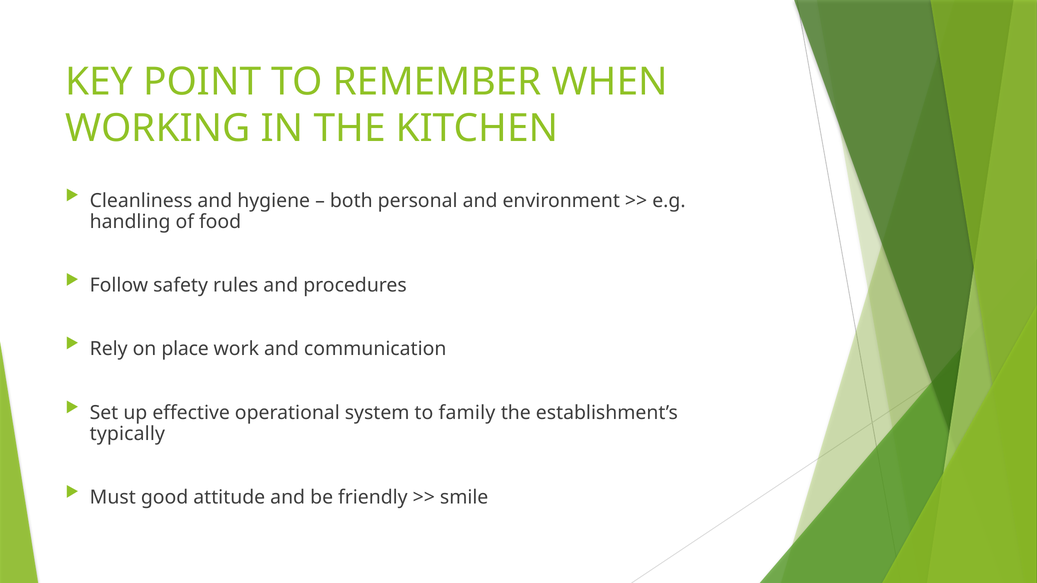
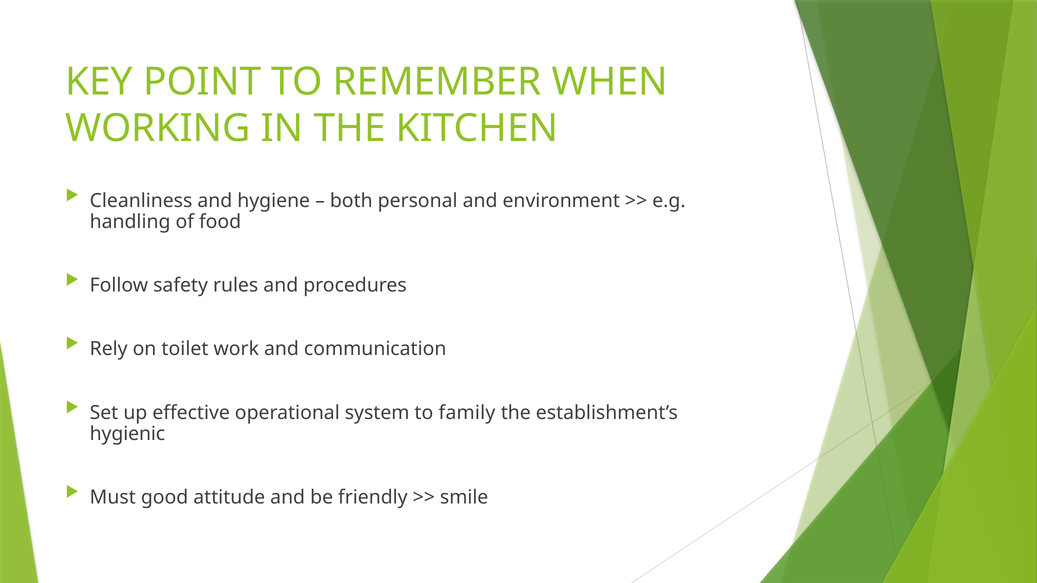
place: place -> toilet (185, 349)
typically: typically -> hygienic (127, 434)
